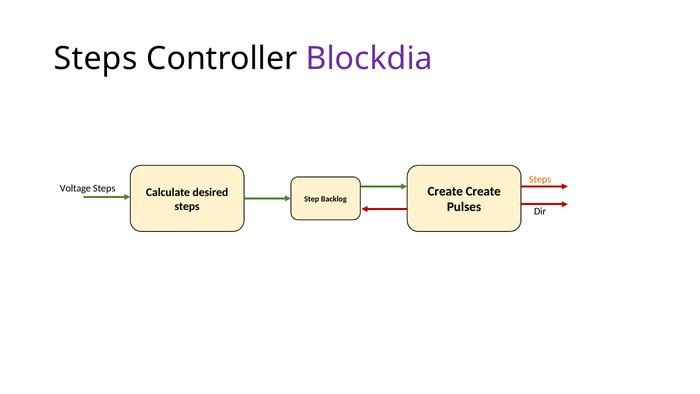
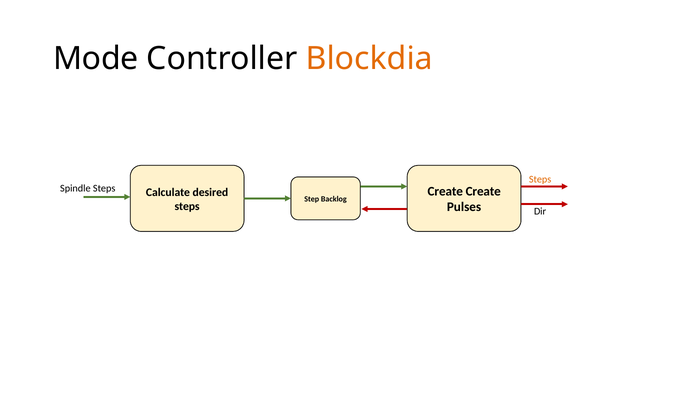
Steps: Steps -> Mode (96, 59)
Blockdia colour: purple -> orange (369, 59)
Voltage: Voltage -> Spindle (75, 188)
